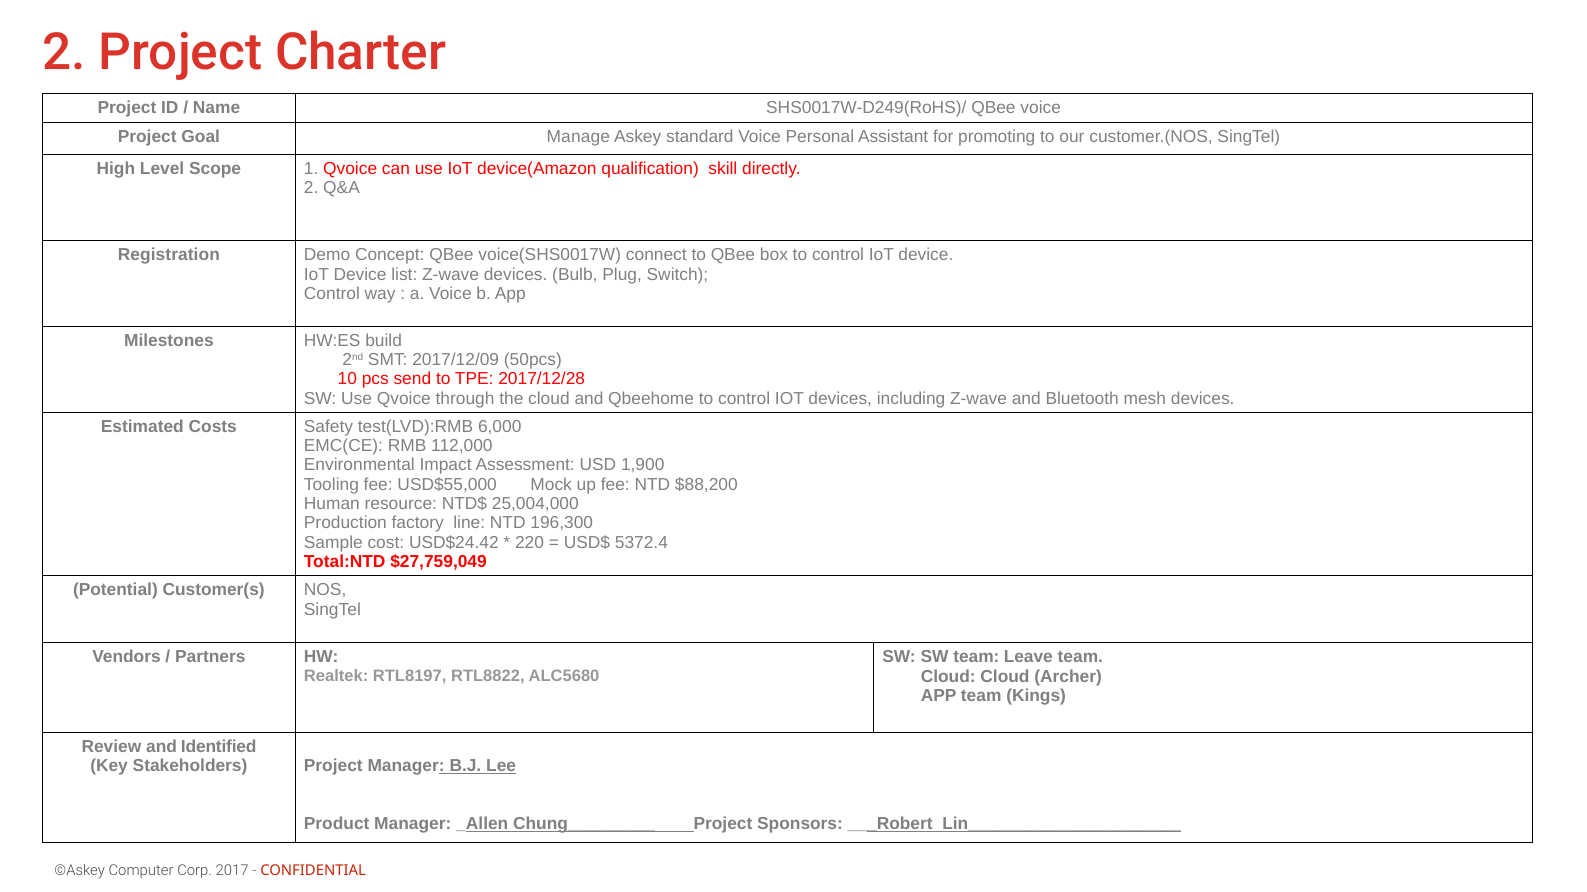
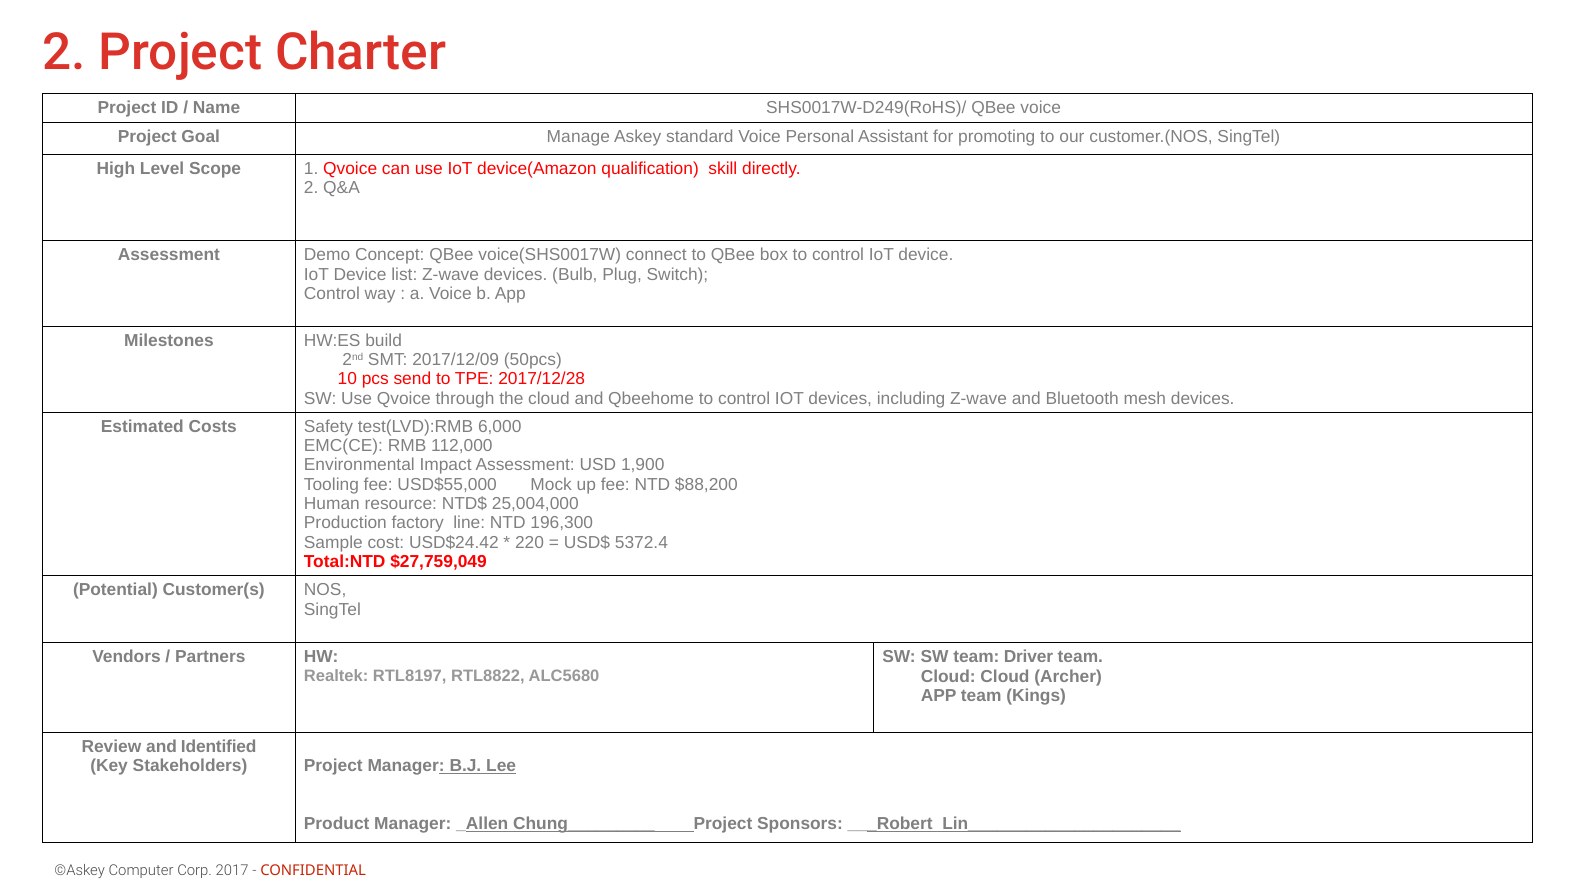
Registration: Registration -> Assessment (169, 255)
Leave: Leave -> Driver (1028, 658)
